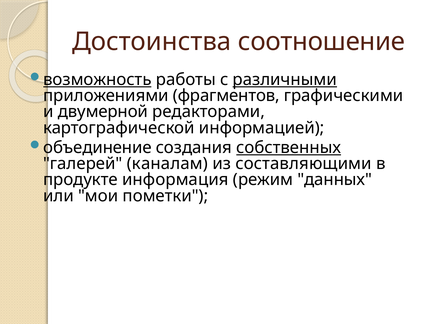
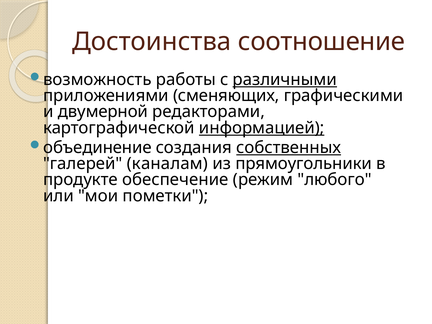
возможность underline: present -> none (97, 80)
фрагментов: фрагментов -> сменяющих (226, 96)
информацией underline: none -> present (262, 128)
составляющими: составляющими -> прямоугольники (304, 164)
информация: информация -> обеспечение (175, 180)
данных: данных -> любого (335, 180)
